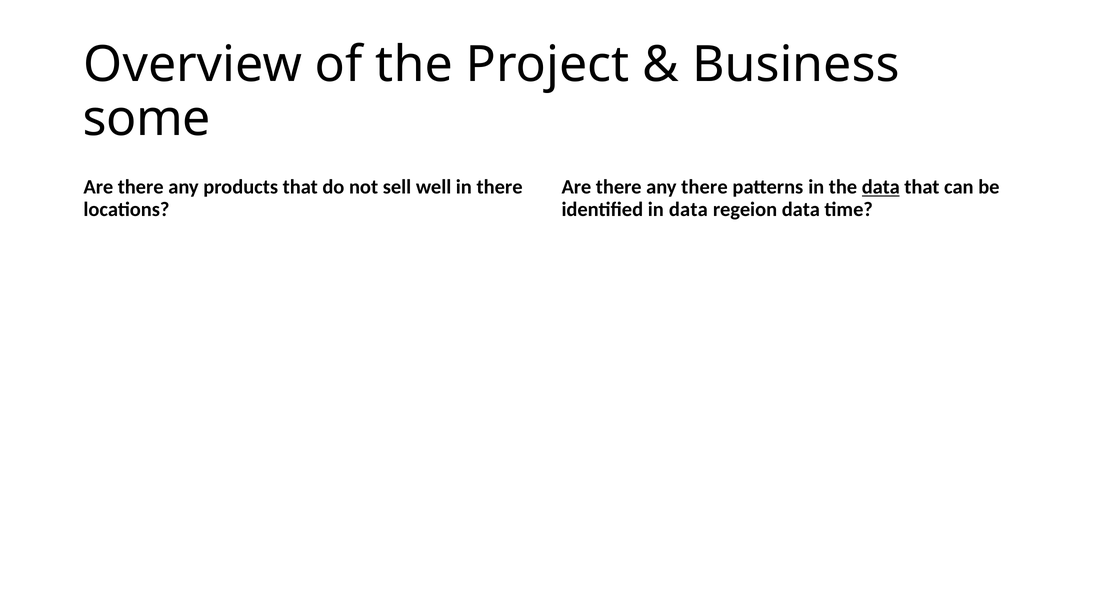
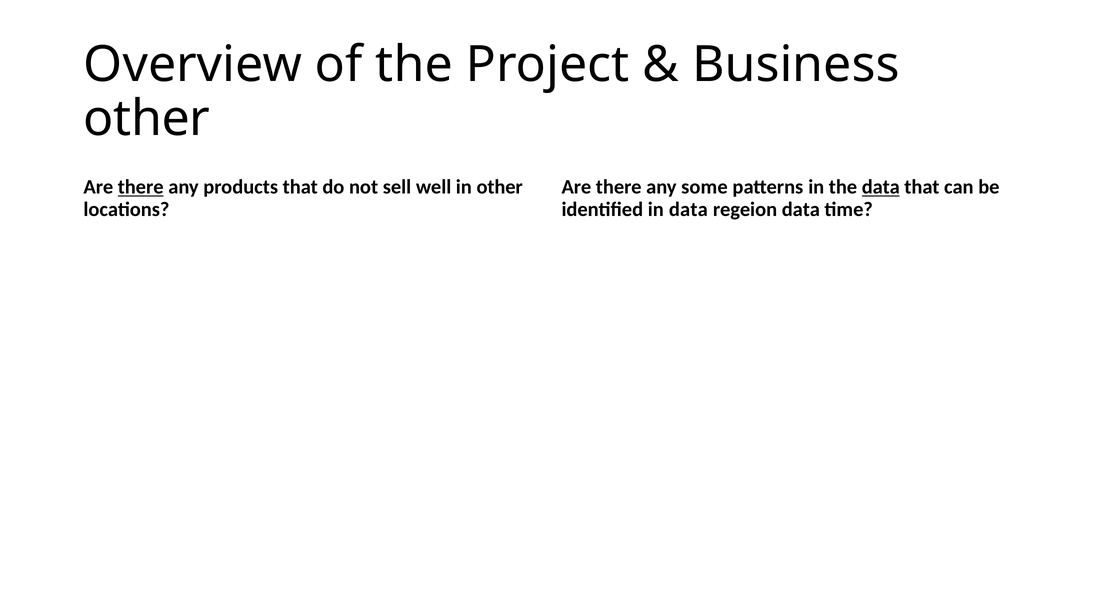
some: some -> other (147, 119)
there underline: none -> present (141, 187)
in there: there -> other (500, 187)
any there: there -> some (704, 187)
